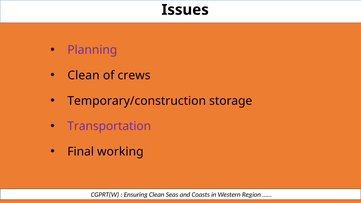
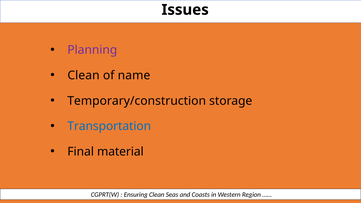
crews: crews -> name (134, 75)
Transportation colour: purple -> blue (109, 126)
working: working -> material (120, 152)
